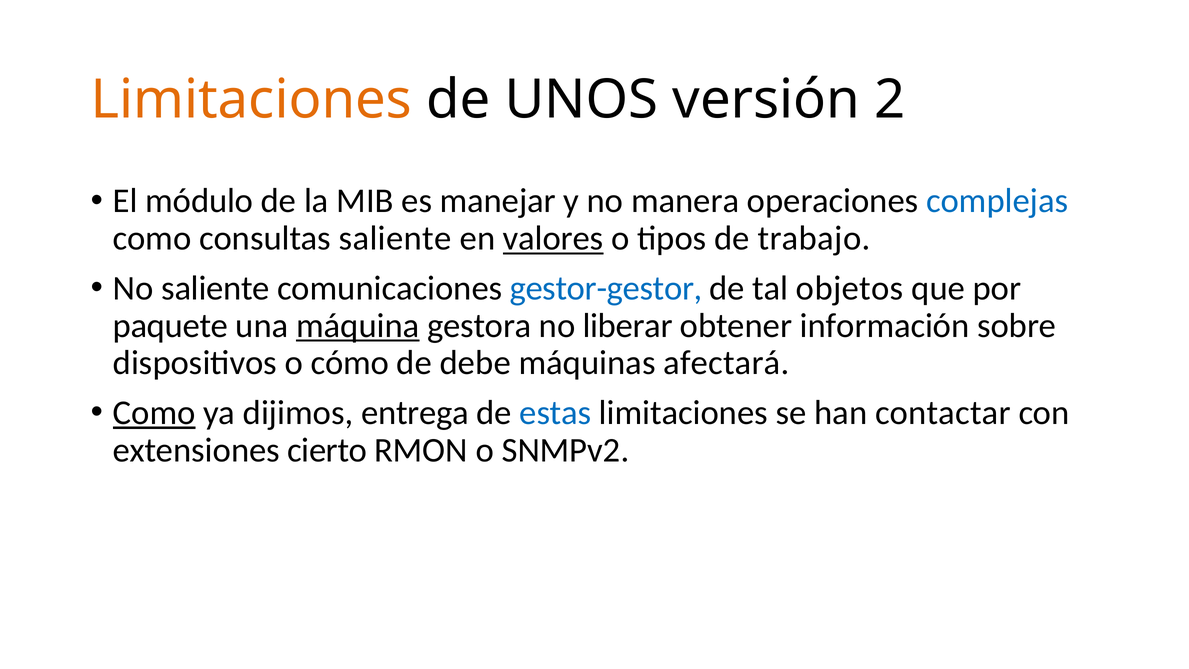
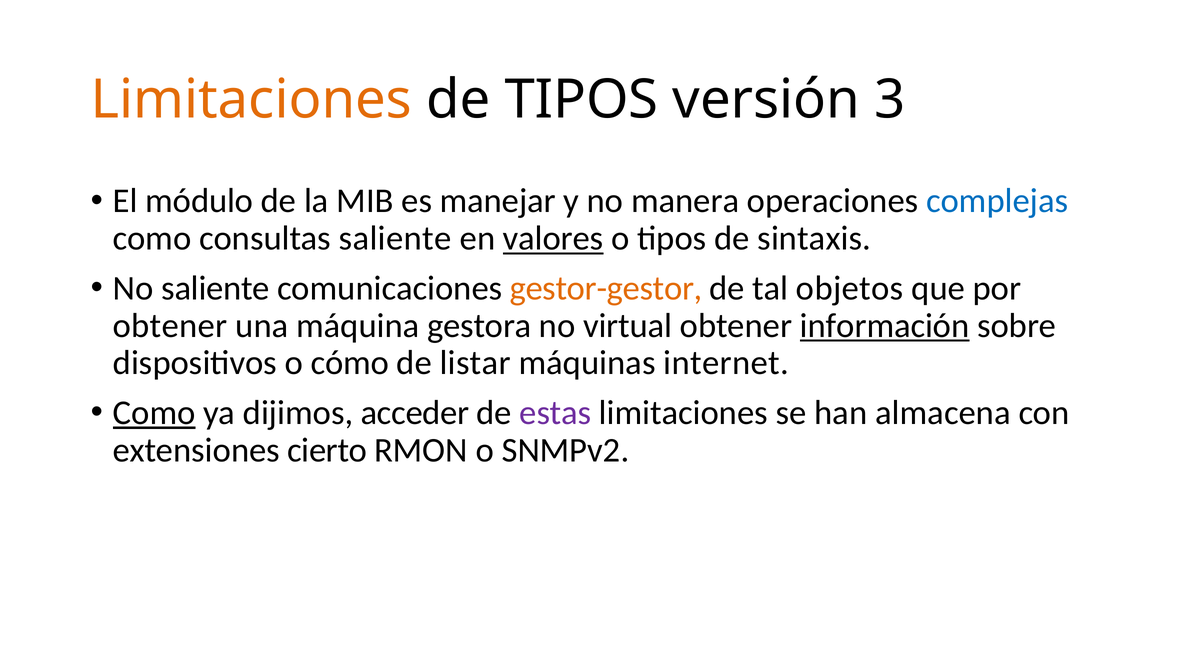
de UNOS: UNOS -> TIPOS (582, 100)
2: 2 -> 3 (890, 100)
trabajo: trabajo -> sintaxis (814, 238)
gestor-gestor colour: blue -> orange (606, 288)
paquete: paquete -> obtener (170, 326)
máquina underline: present -> none (358, 326)
liberar: liberar -> virtual (628, 326)
información underline: none -> present (885, 326)
debe: debe -> listar (475, 363)
afectará: afectará -> internet (726, 363)
entrega: entrega -> acceder (415, 413)
estas colour: blue -> purple (555, 413)
contactar: contactar -> almacena (943, 413)
